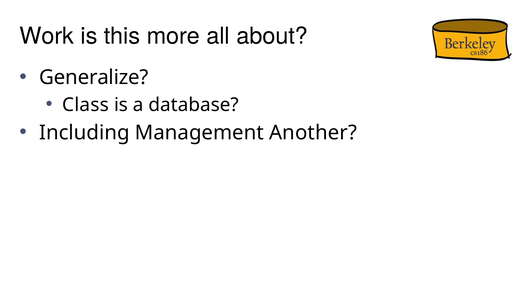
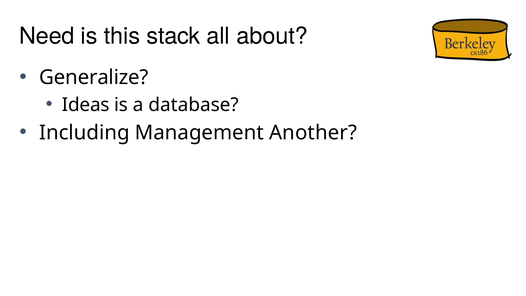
Work: Work -> Need (47, 36)
more: more -> stack (173, 36)
Class: Class -> Ideas (86, 105)
